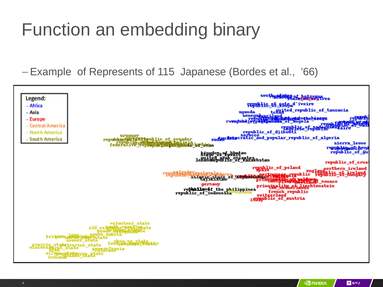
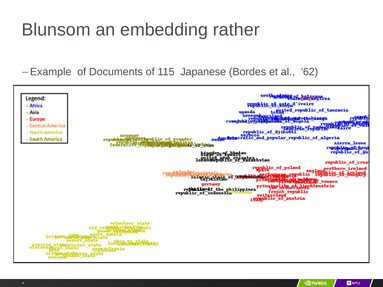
Function: Function -> Blunsom (56, 30)
binary: binary -> rather (236, 30)
Represents: Represents -> Documents (116, 72)
’66: ’66 -> ’62 (309, 72)
